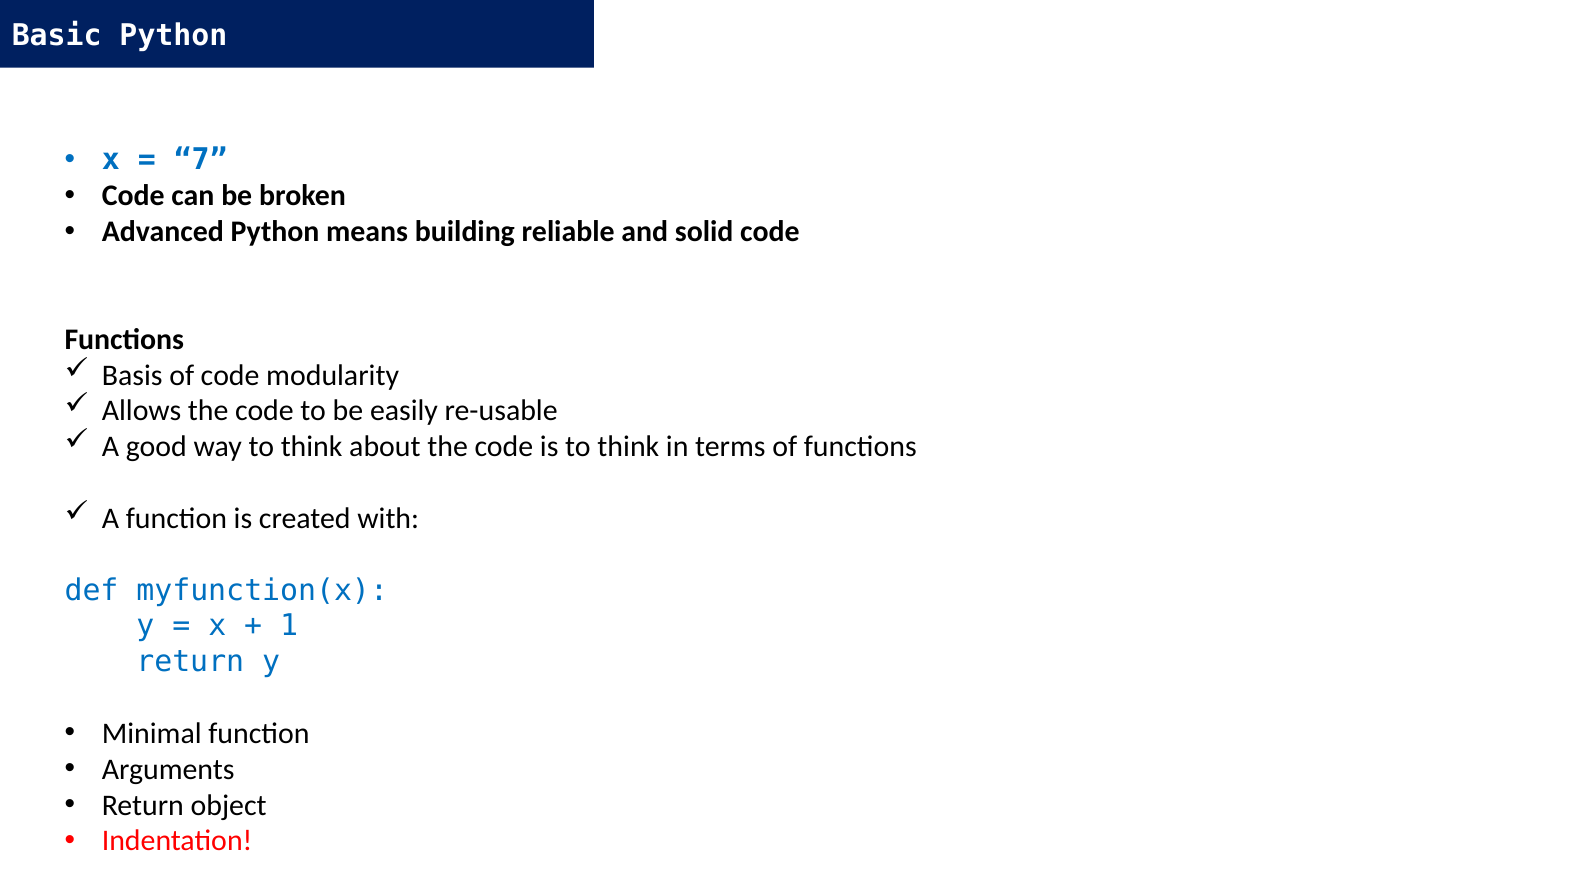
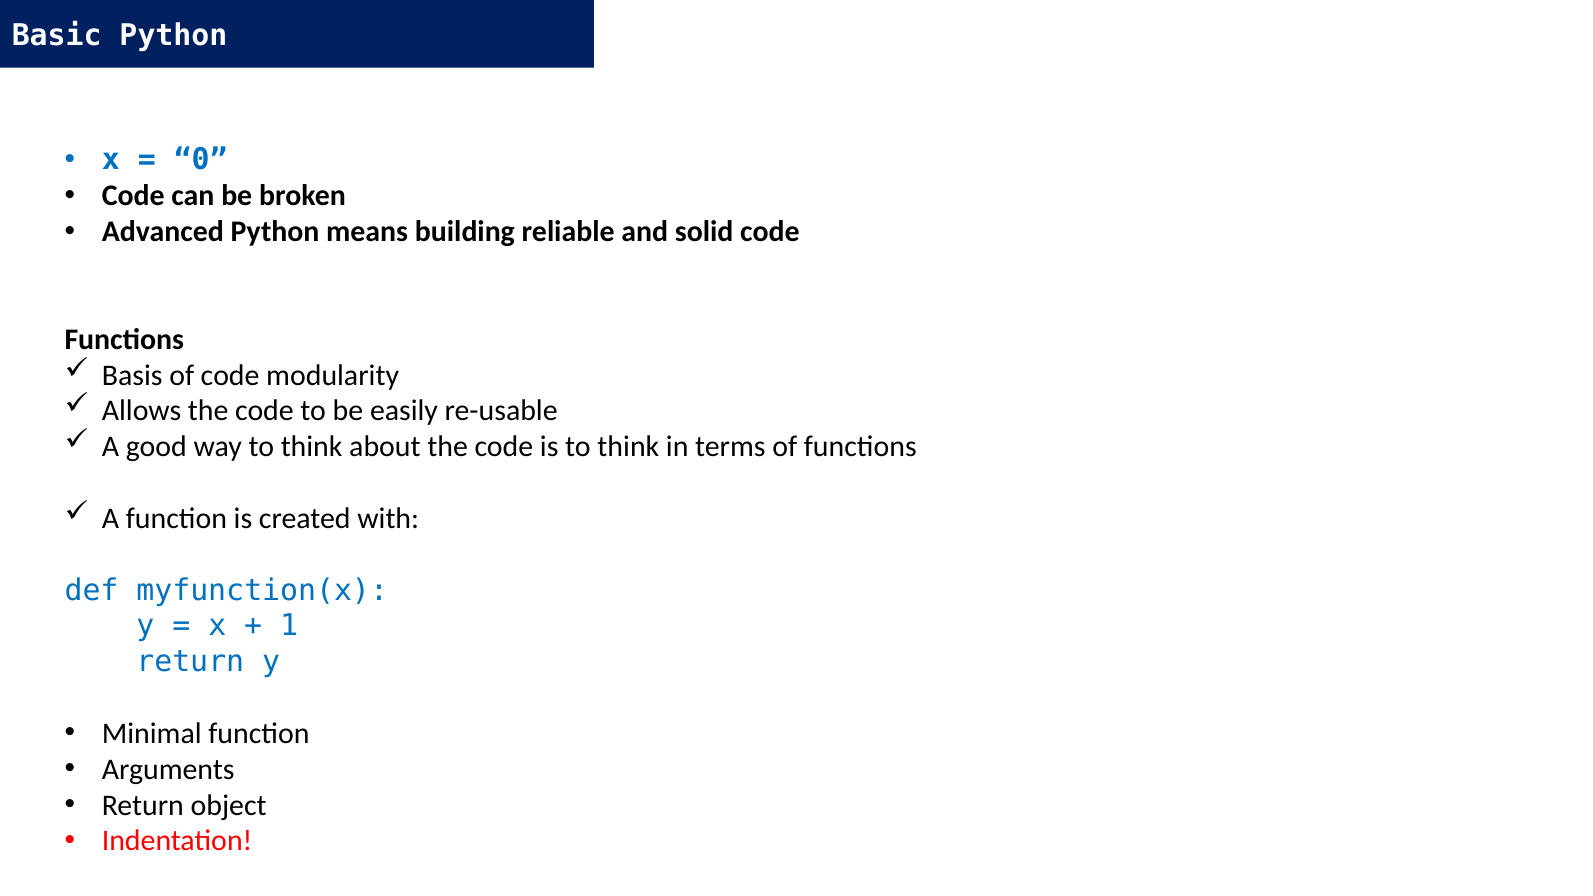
7: 7 -> 0 (201, 160)
